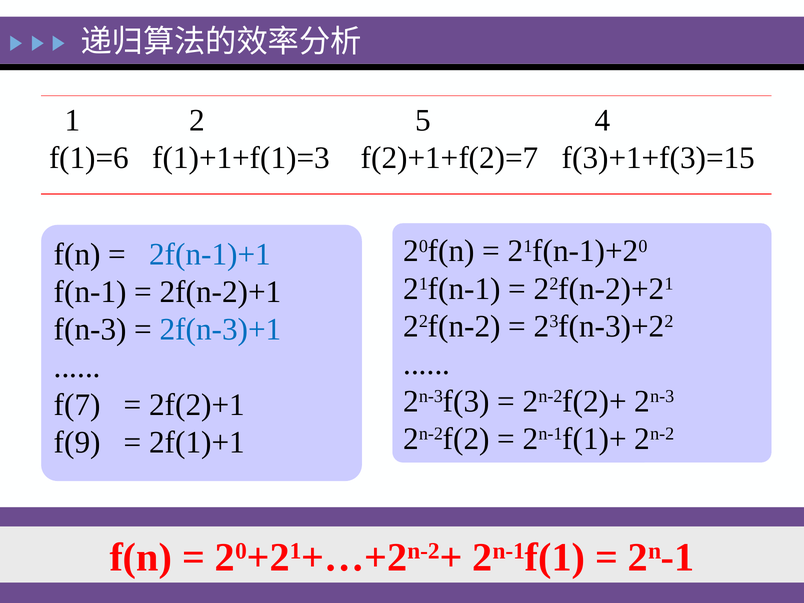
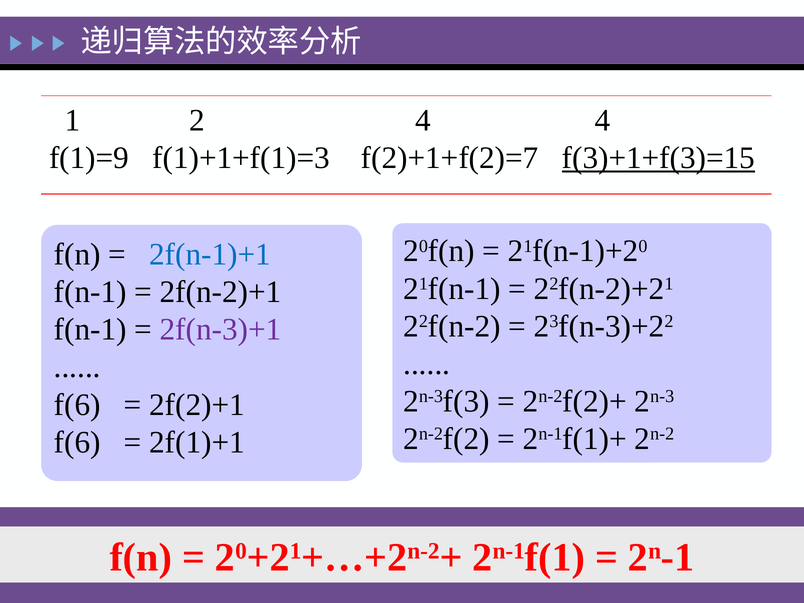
2 5: 5 -> 4 (423, 121)
f(1)=6: f(1)=6 -> f(1)=9 (89, 158)
f(3)+1+f(3)=15 underline: none -> present (658, 158)
f(n-3: f(n-3 -> f(n-1 (90, 330)
2f(n-3)+1 colour: blue -> purple (220, 330)
f(7: f(7 -> f(6 (77, 405)
f(9: f(9 -> f(6 (77, 442)
